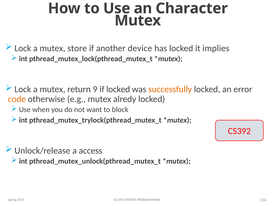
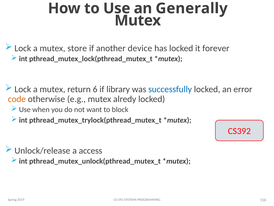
Character: Character -> Generally (192, 8)
implies: implies -> forever (216, 48)
9: 9 -> 6 (95, 89)
if locked: locked -> library (118, 89)
successfully colour: orange -> blue (170, 89)
